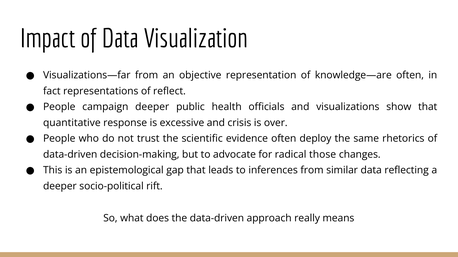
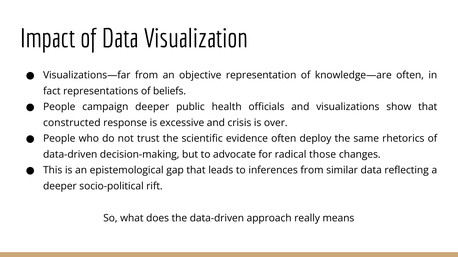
reflect: reflect -> beliefs (170, 91)
quantitative: quantitative -> constructed (72, 123)
